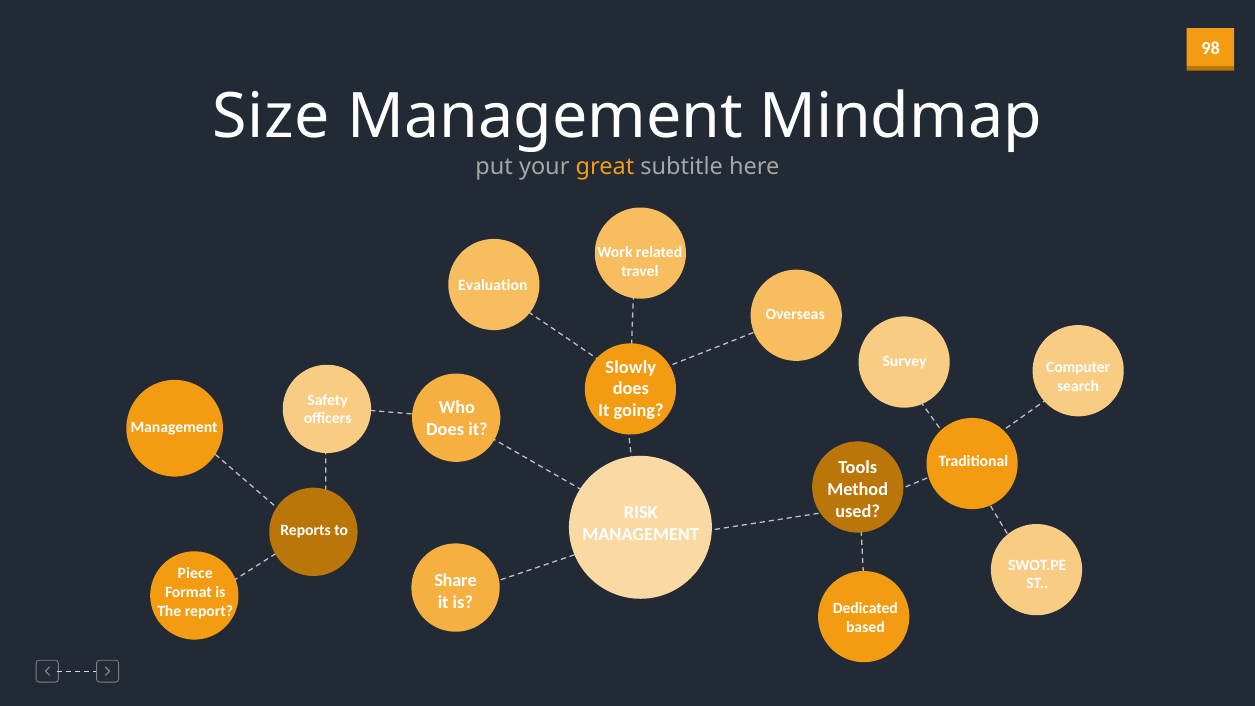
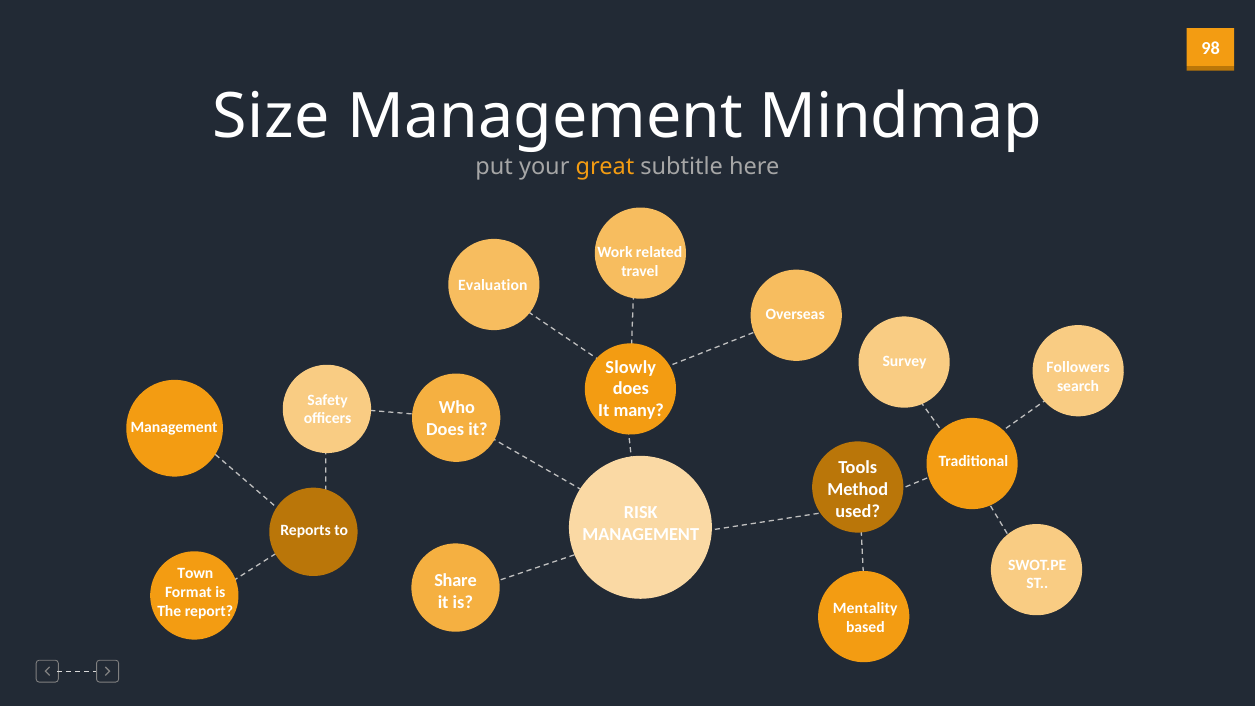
Computer: Computer -> Followers (1078, 368)
going: going -> many (639, 411)
Piece: Piece -> Town (195, 574)
Dedicated: Dedicated -> Mentality (865, 609)
